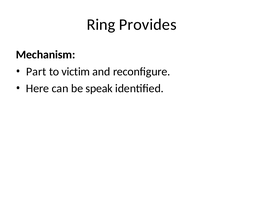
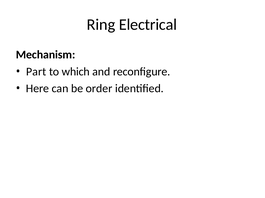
Provides: Provides -> Electrical (148, 25)
victim: victim -> which (76, 72)
speak: speak -> order (99, 89)
